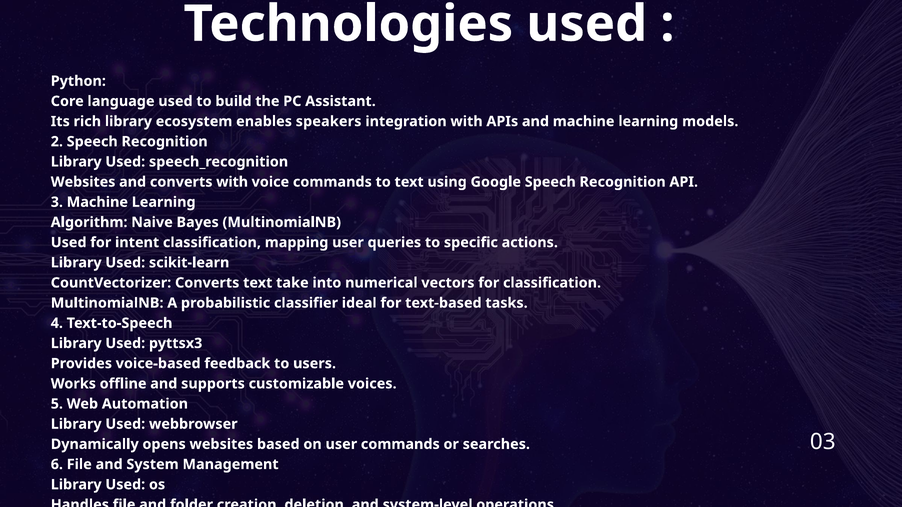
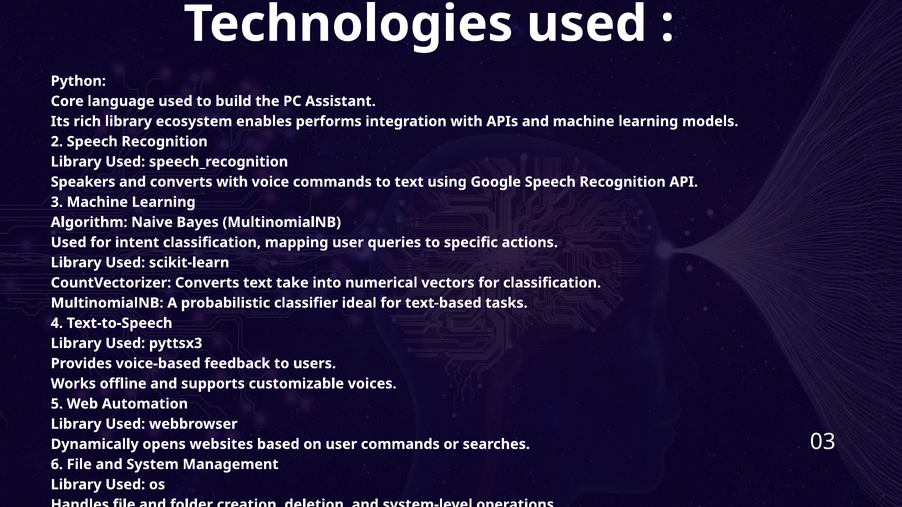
speakers: speakers -> performs (329, 121)
Websites: Websites -> Speakers (83, 182)
